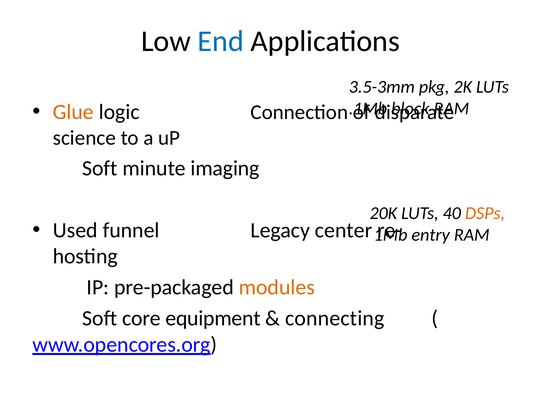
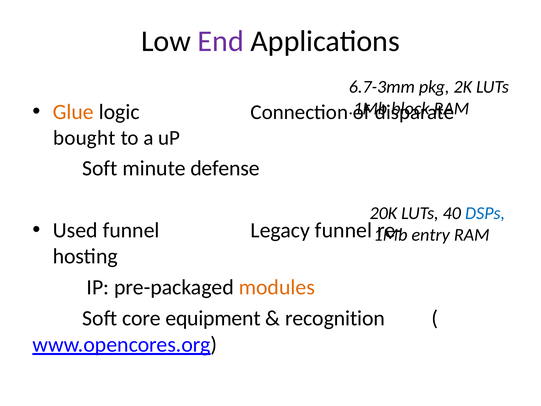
End colour: blue -> purple (221, 41)
3.5-3mm: 3.5-3mm -> 6.7-3mm (382, 87)
science: science -> bought (84, 138)
imaging: imaging -> defense (225, 168)
DSPs colour: orange -> blue (485, 213)
Legacy center: center -> funnel (344, 230)
connecting: connecting -> recognition (335, 318)
